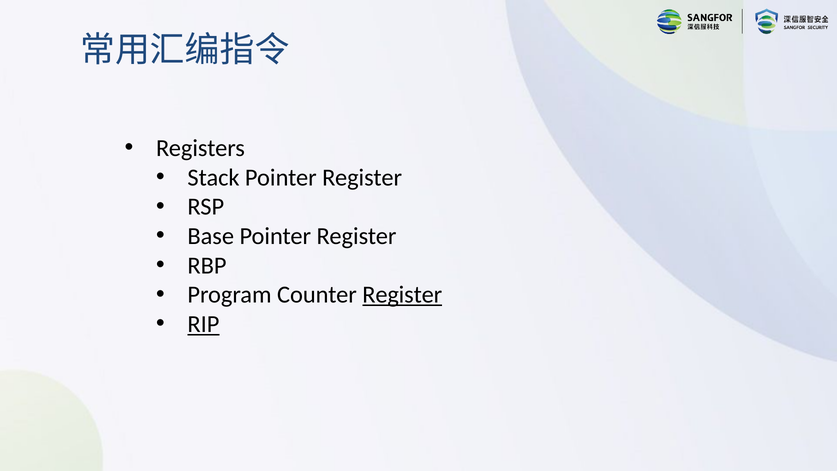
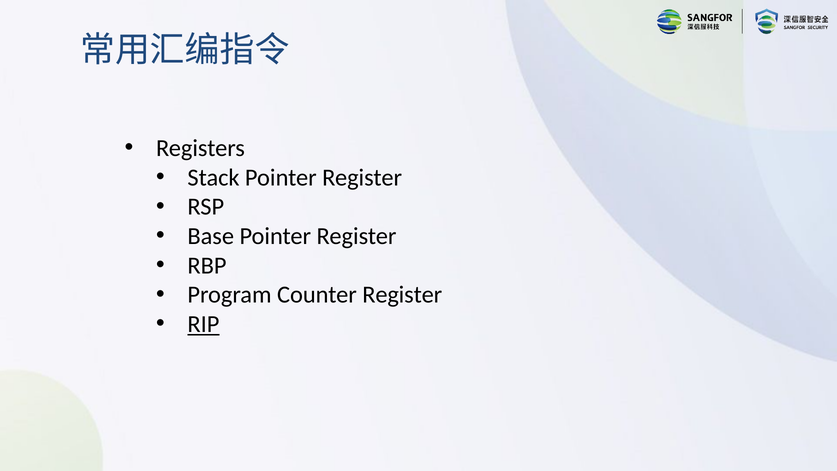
Register underline: present -> none (402, 295)
